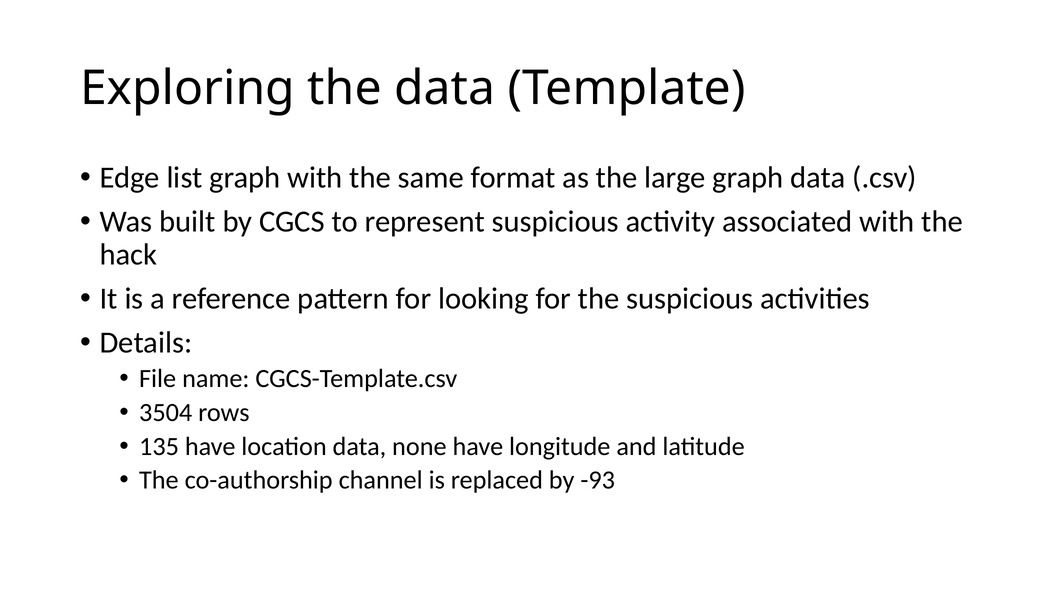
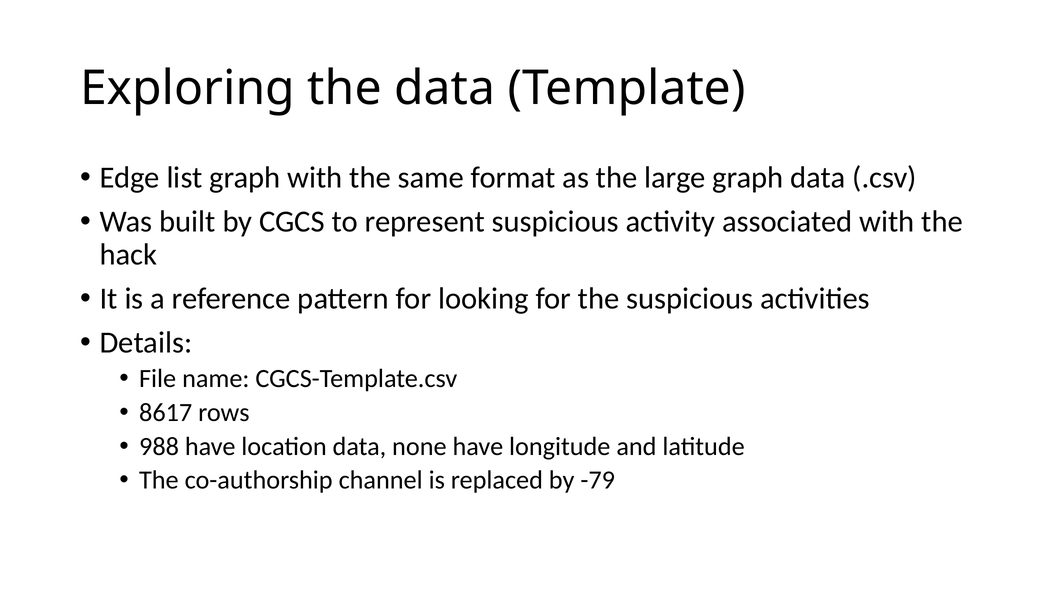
3504: 3504 -> 8617 (166, 412)
135: 135 -> 988 (159, 446)
-93: -93 -> -79 (598, 480)
